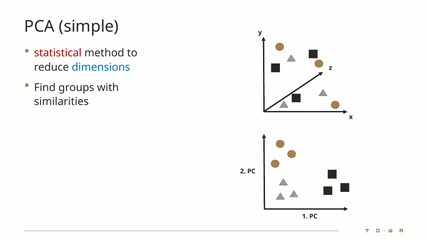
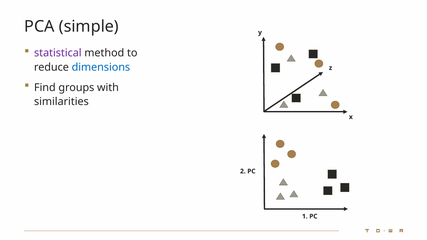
statistical colour: red -> purple (58, 53)
